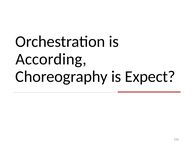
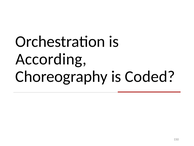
Expect: Expect -> Coded (150, 76)
